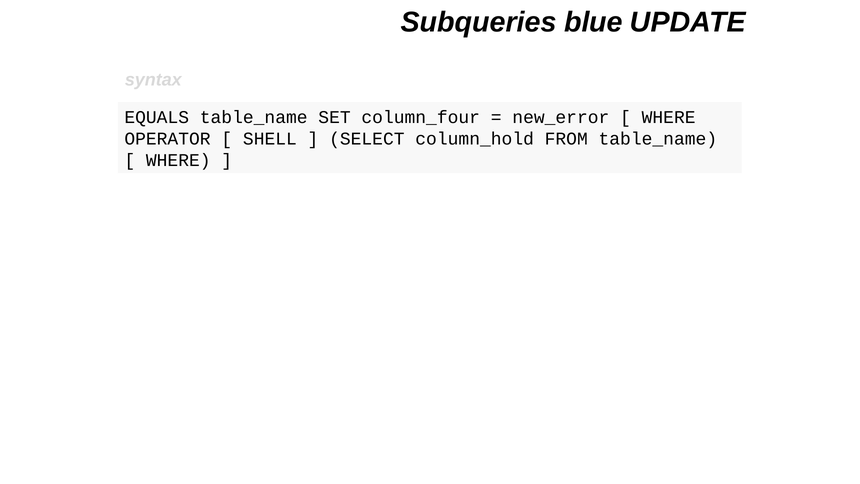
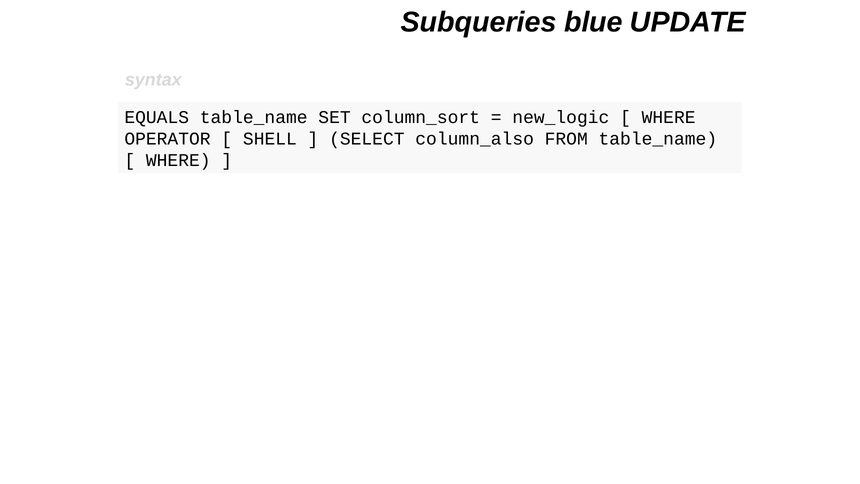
column_four: column_four -> column_sort (421, 117)
new_error: new_error -> new_logic (561, 117)
column_hold: column_hold -> column_also (475, 139)
